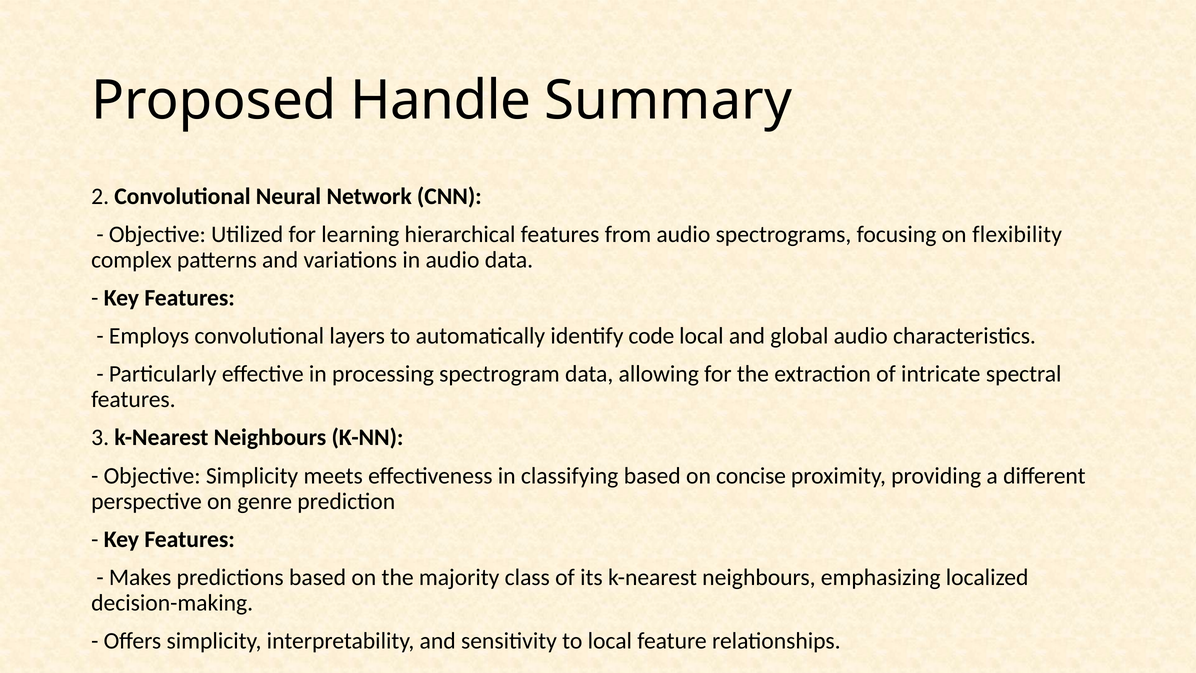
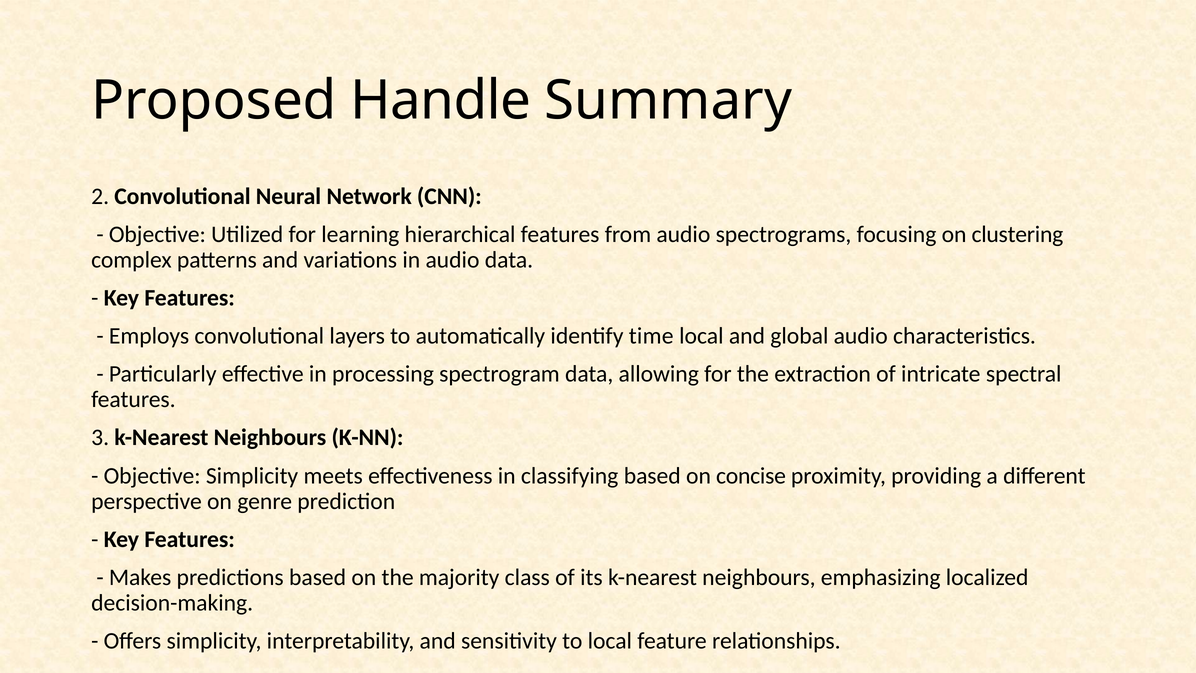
flexibility: flexibility -> clustering (1017, 234)
code: code -> time (651, 336)
